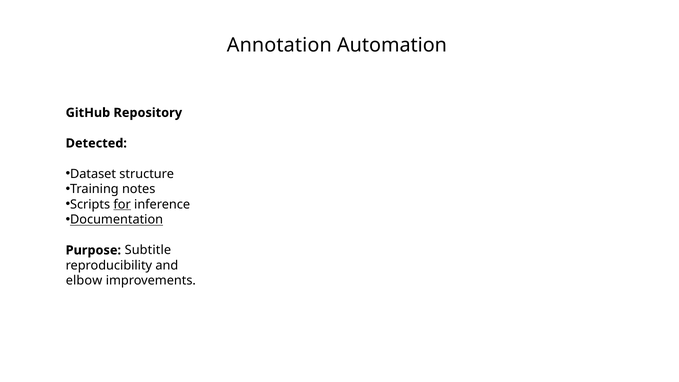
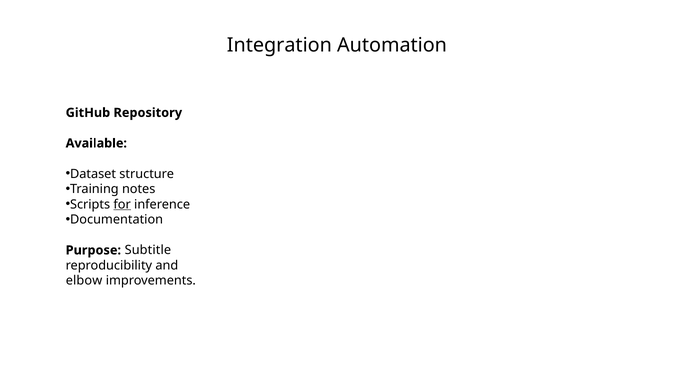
Annotation: Annotation -> Integration (279, 45)
Detected: Detected -> Available (96, 143)
Documentation underline: present -> none (117, 220)
